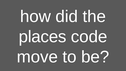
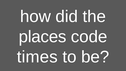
move: move -> times (37, 57)
